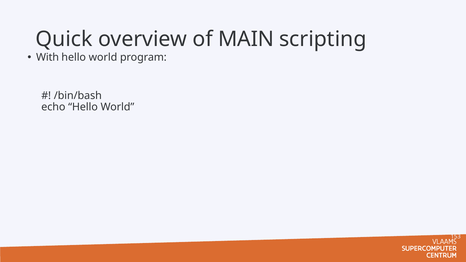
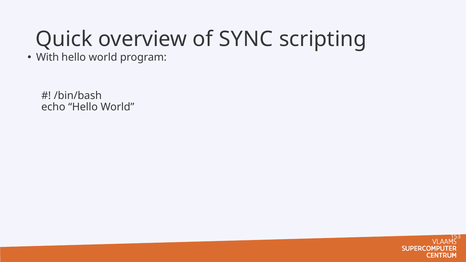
MAIN: MAIN -> SYNC (246, 39)
